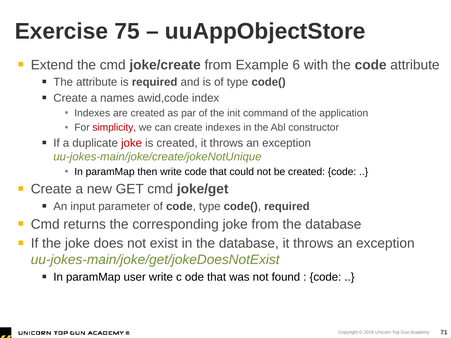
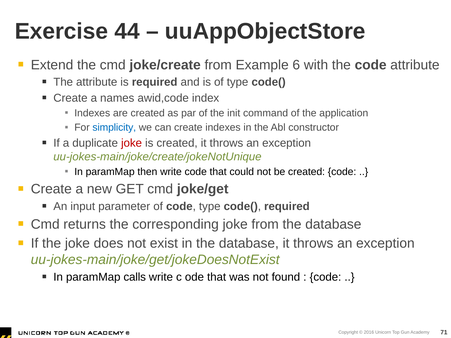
75: 75 -> 44 (127, 31)
simplicity colour: red -> blue (114, 128)
user: user -> calls (135, 277)
